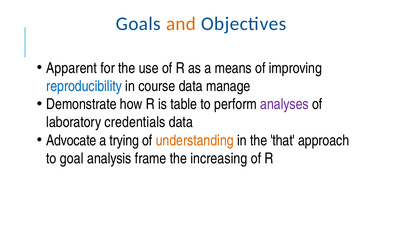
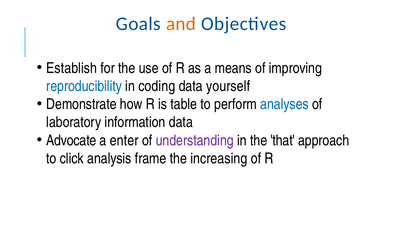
Apparent: Apparent -> Establish (72, 68)
course: course -> coding (157, 86)
manage: manage -> yourself (228, 86)
analyses colour: purple -> blue (284, 104)
credentials: credentials -> information (135, 122)
trying: trying -> enter (124, 140)
understanding colour: orange -> purple (195, 140)
goal: goal -> click (72, 158)
